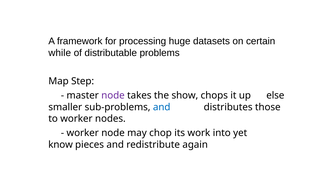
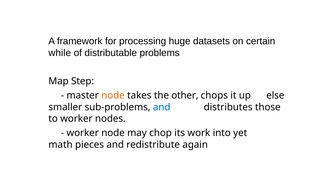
node colour: purple -> orange (113, 95)
show: show -> other (185, 95)
know: know -> math (60, 145)
